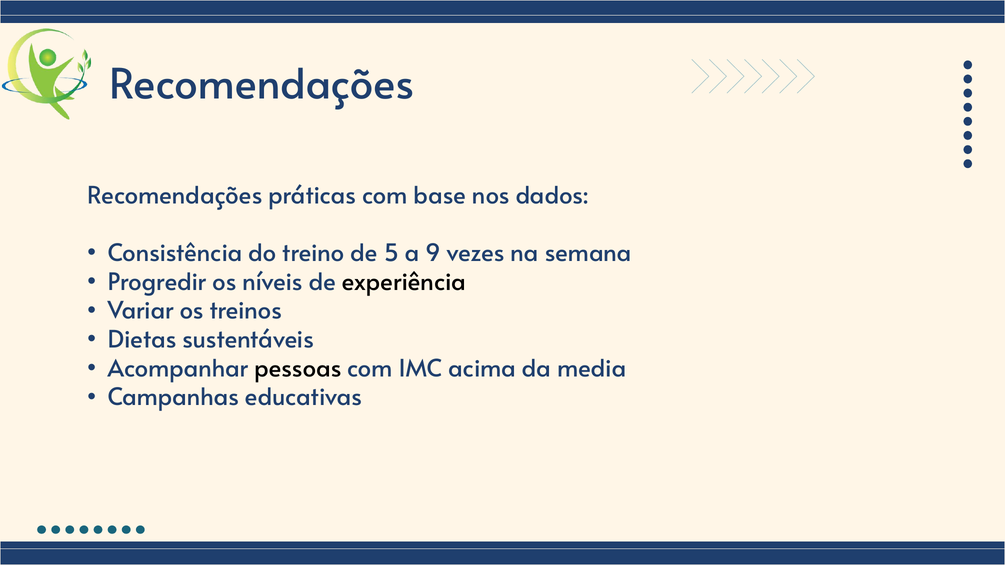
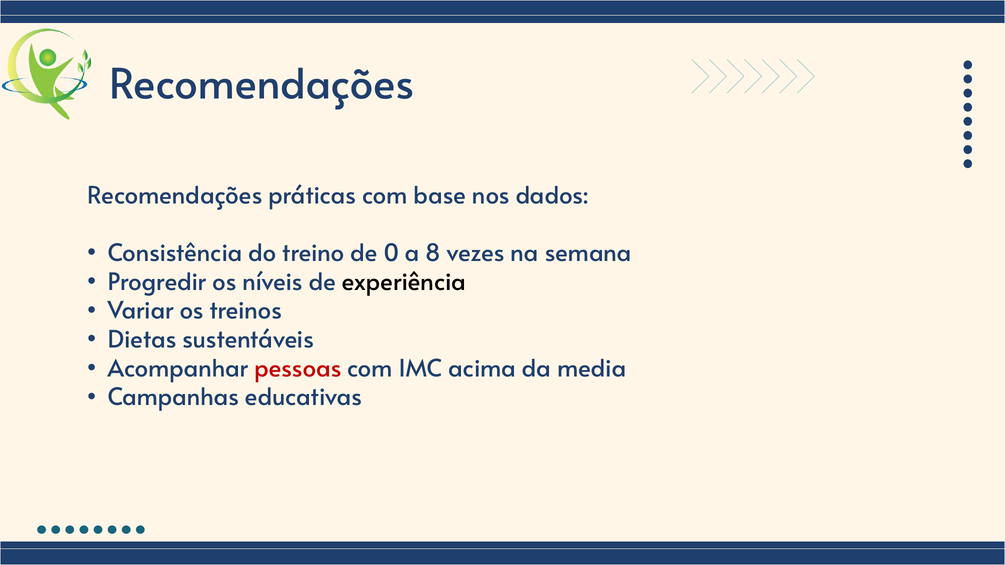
5: 5 -> 0 (391, 253)
9: 9 -> 8 (433, 253)
pessoas colour: black -> red (298, 369)
